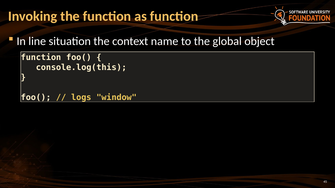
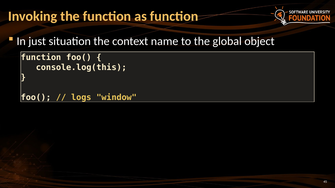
line: line -> just (37, 41)
